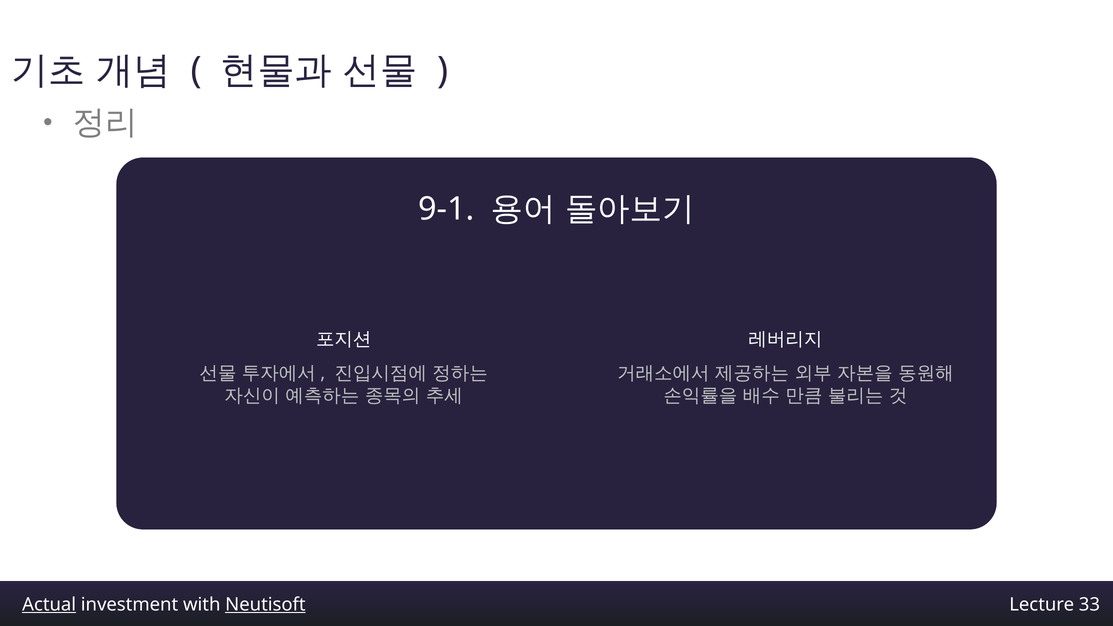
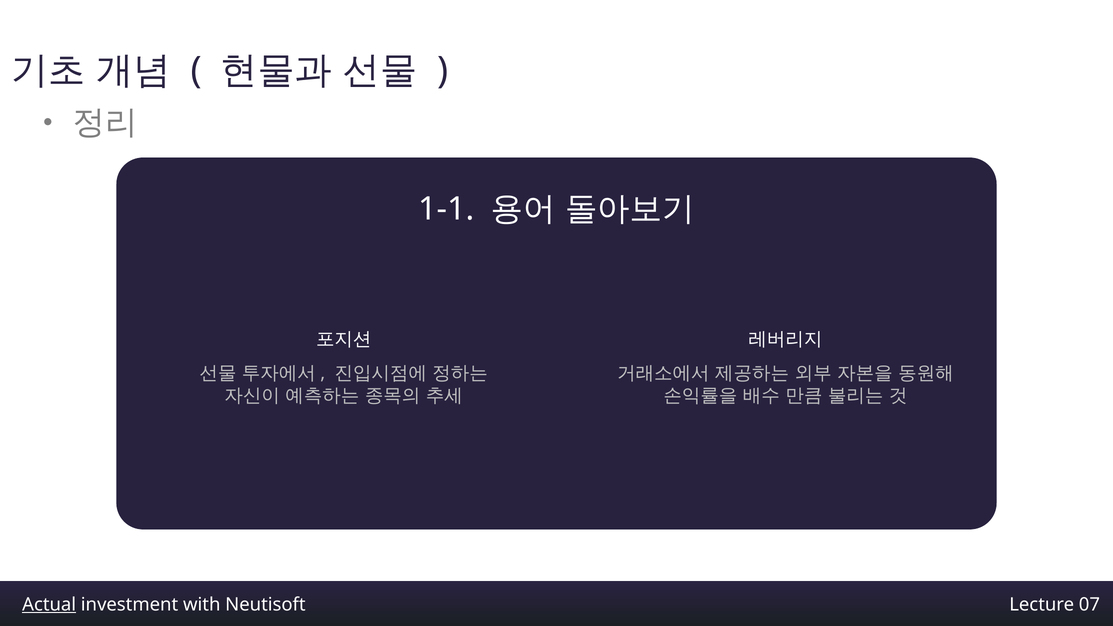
9-1: 9-1 -> 1-1 (446, 209)
Neutisoft underline: present -> none (265, 605)
33: 33 -> 07 (1089, 605)
